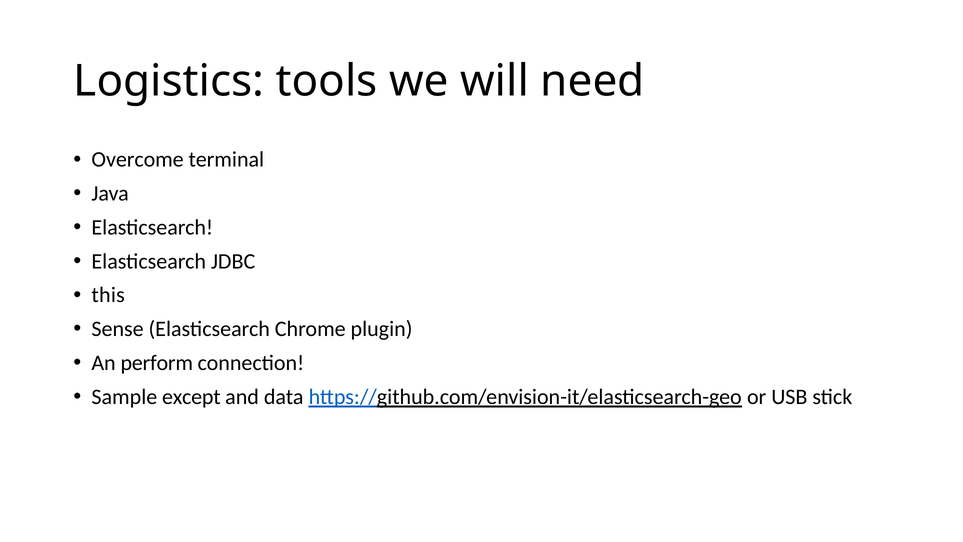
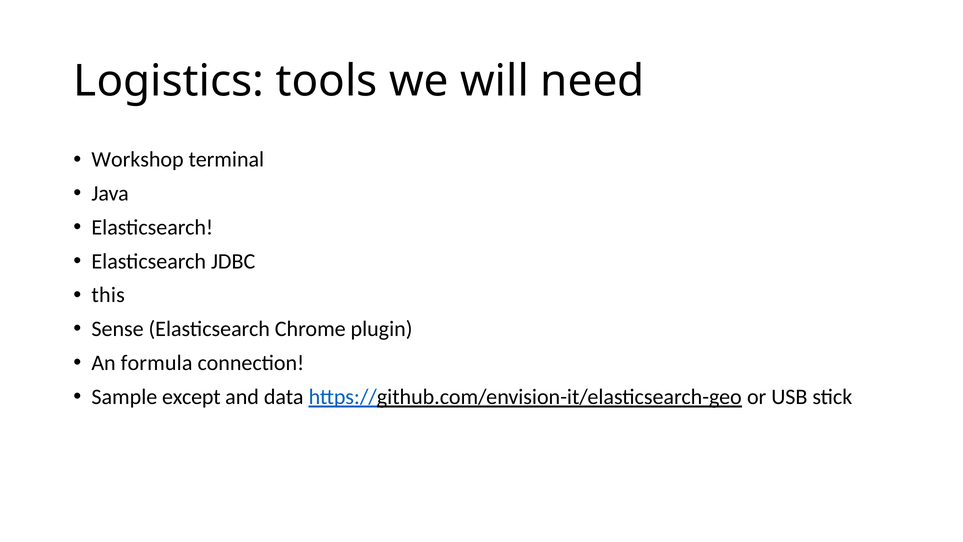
Overcome: Overcome -> Workshop (138, 160)
perform: perform -> formula (157, 363)
